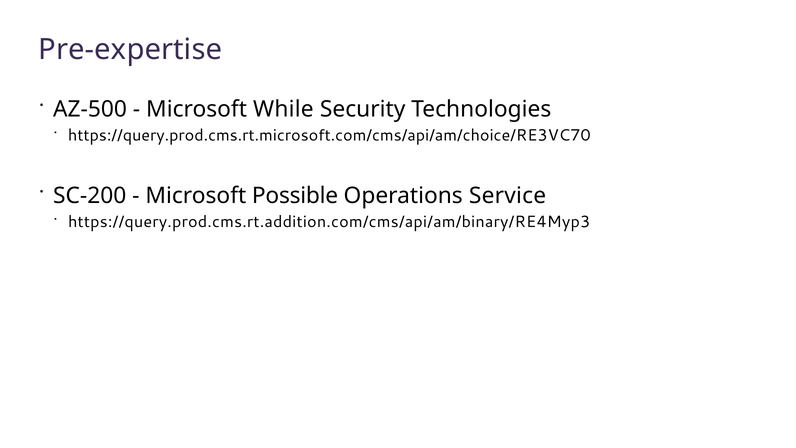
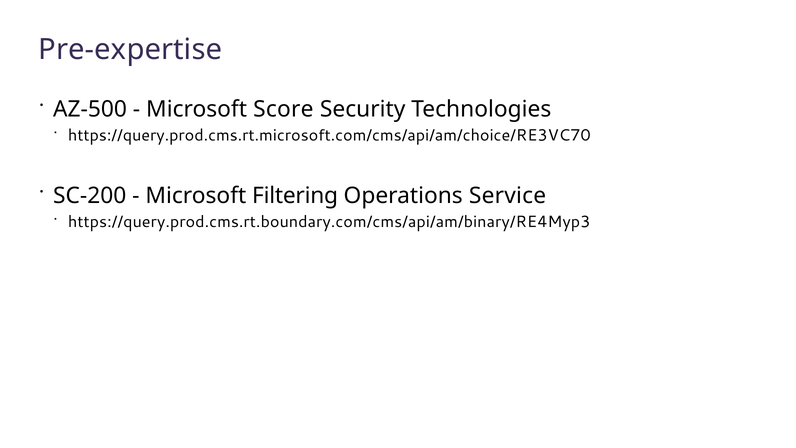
While: While -> Score (283, 109)
Possible: Possible -> Filtering (295, 195)
https://query.prod.cms.rt.addition.com/cms/api/am/binary/RE4Myp3: https://query.prod.cms.rt.addition.com/cms/api/am/binary/RE4Myp3 -> https://query.prod.cms.rt.boundary.com/cms/api/am/binary/RE4Myp3 (329, 222)
